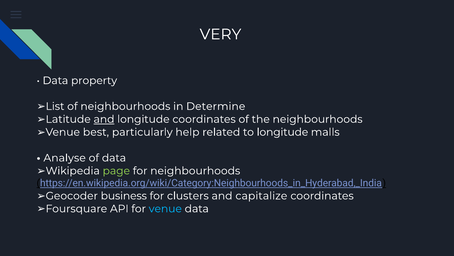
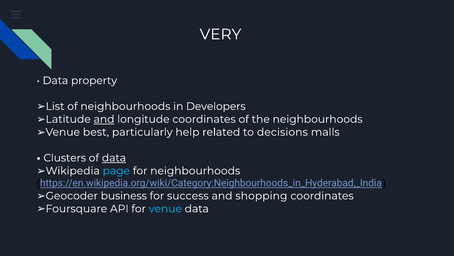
Determine: Determine -> Developers (216, 106)
to longitude: longitude -> decisions (282, 132)
Analyse: Analyse -> Clusters (65, 158)
data underline: none -> present (114, 158)
page colour: light green -> light blue (116, 170)
clusters: clusters -> success (188, 195)
capitalize: capitalize -> shopping (261, 195)
